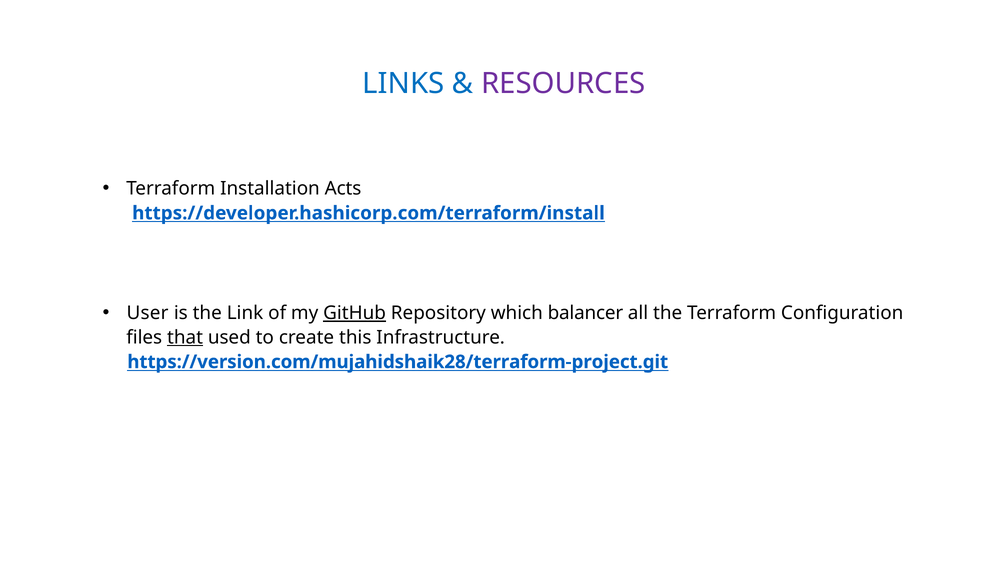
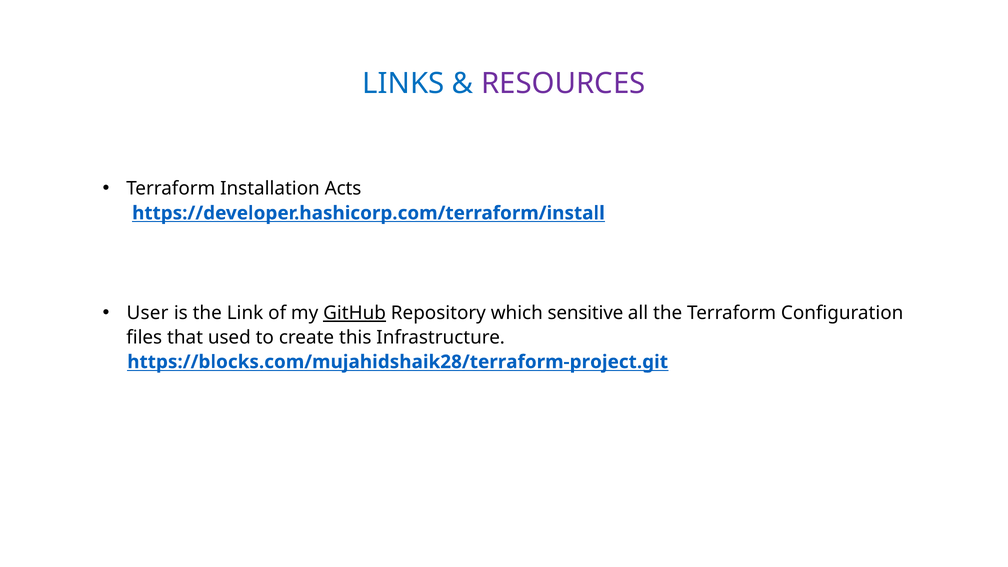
balancer: balancer -> sensitive (585, 313)
that underline: present -> none (185, 337)
https://version.com/mujahidshaik28/terraform-project.git: https://version.com/mujahidshaik28/terraform-project.git -> https://blocks.com/mujahidshaik28/terraform-project.git (398, 362)
